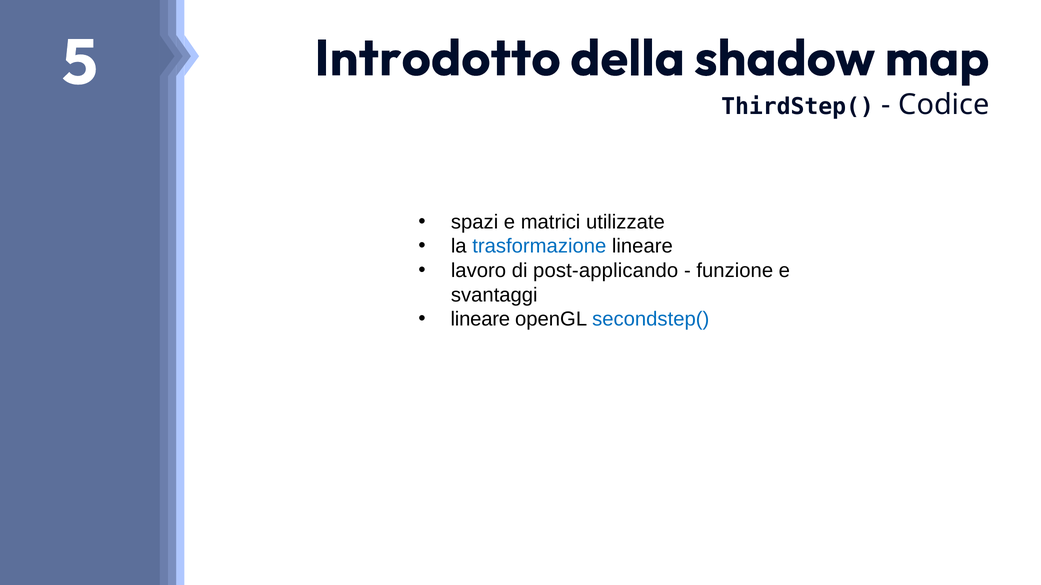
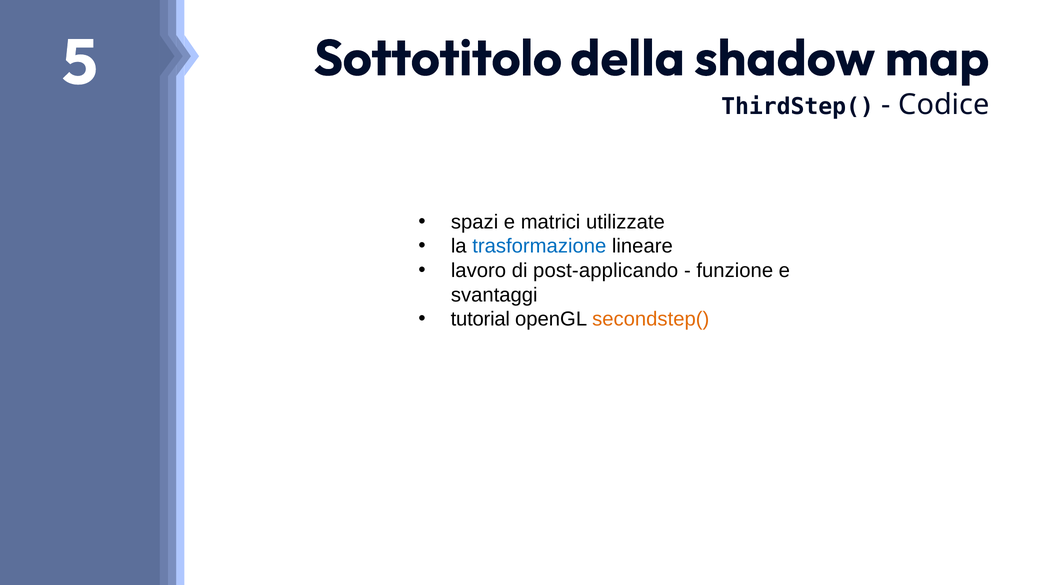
Introdotto: Introdotto -> Sottotitolo (438, 59)
lineare: lineare -> tutorial (480, 319)
secondstep( colour: blue -> orange (651, 319)
